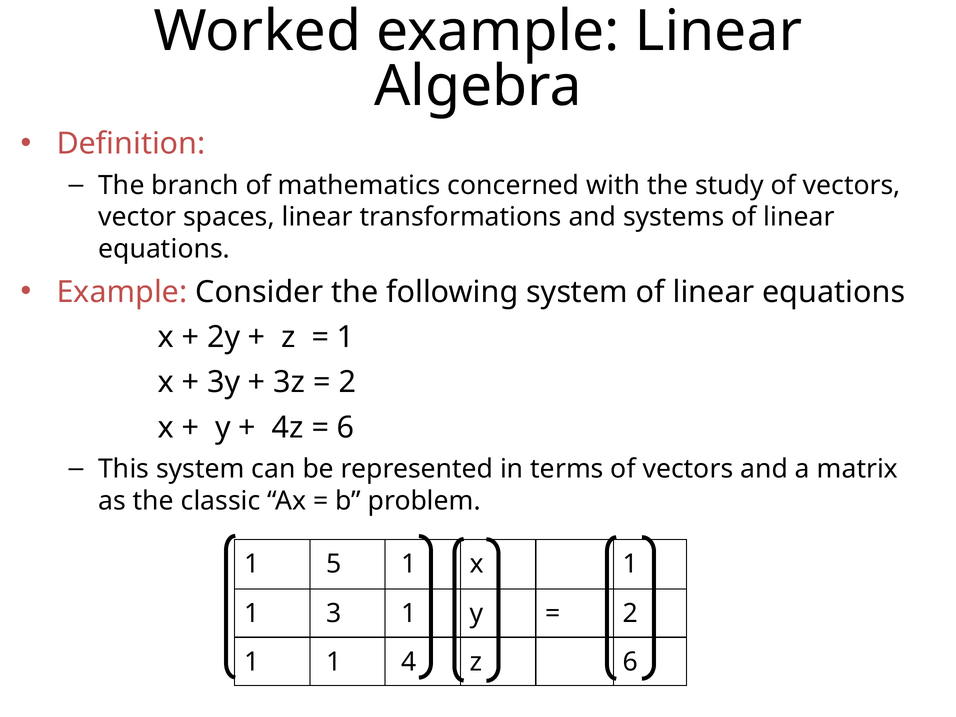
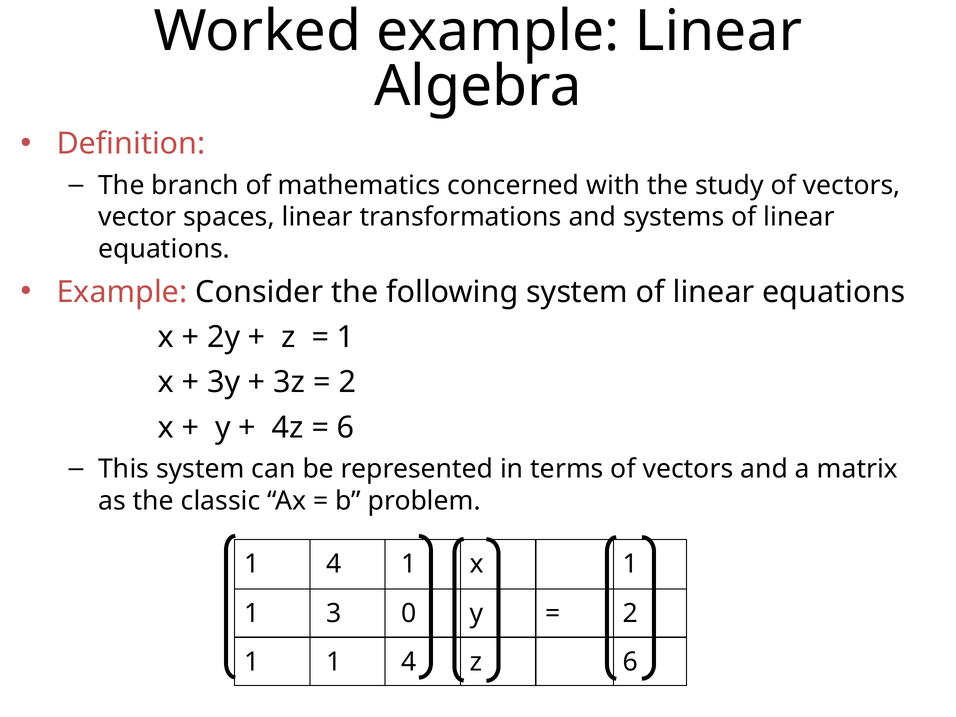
5: 5 -> 4 (334, 564)
3 1: 1 -> 0 (409, 614)
